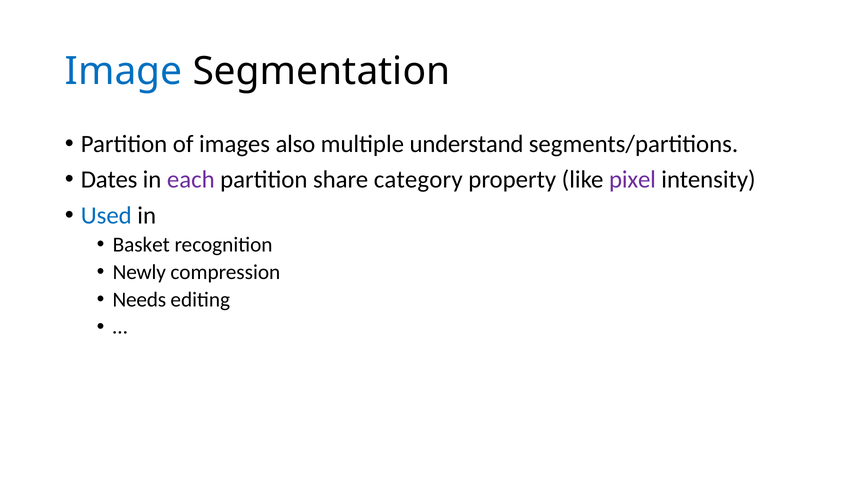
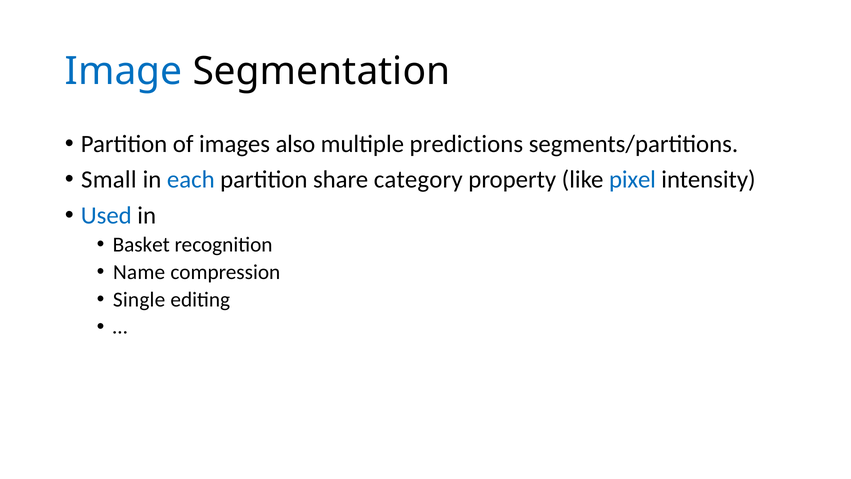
understand: understand -> predictions (466, 144)
Dates: Dates -> Small (109, 180)
each colour: purple -> blue (191, 180)
pixel colour: purple -> blue (632, 180)
Newly: Newly -> Name (139, 272)
Needs: Needs -> Single (139, 299)
